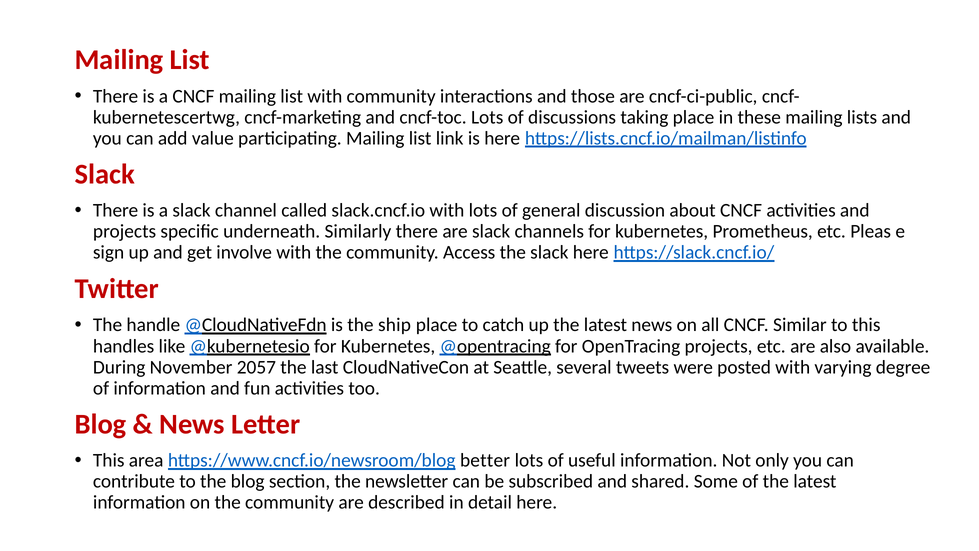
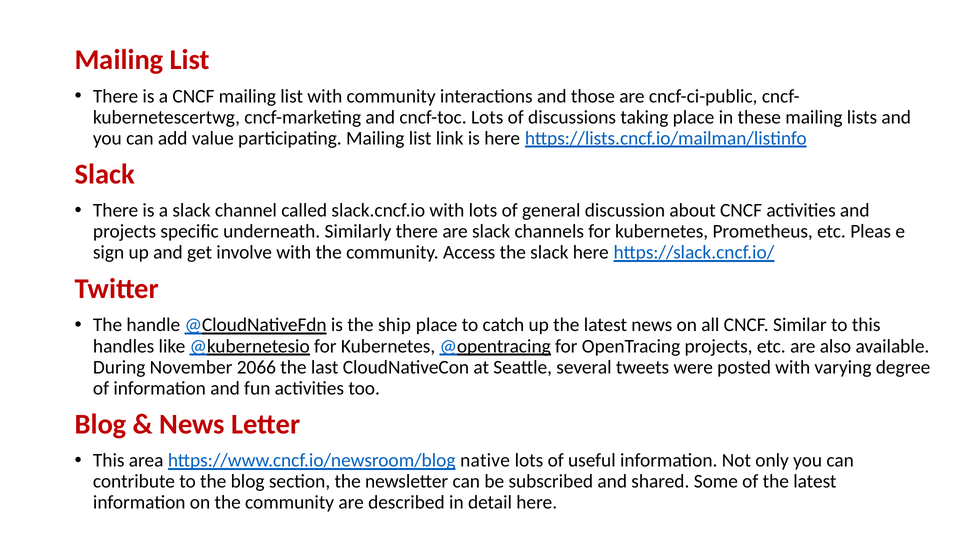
2057: 2057 -> 2066 (256, 367)
better: better -> native (485, 460)
